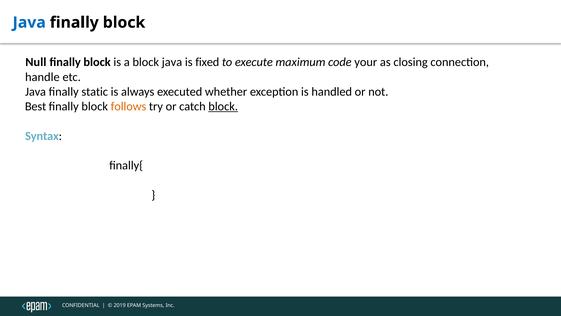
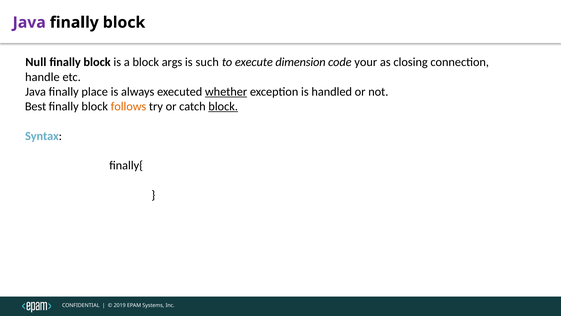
Java colour: blue -> purple (29, 22)
block java: java -> args (172, 62)
fixed: fixed -> such (207, 62)
maximum: maximum -> dimension (301, 62)
static: static -> place (95, 92)
whether underline: none -> present (226, 92)
